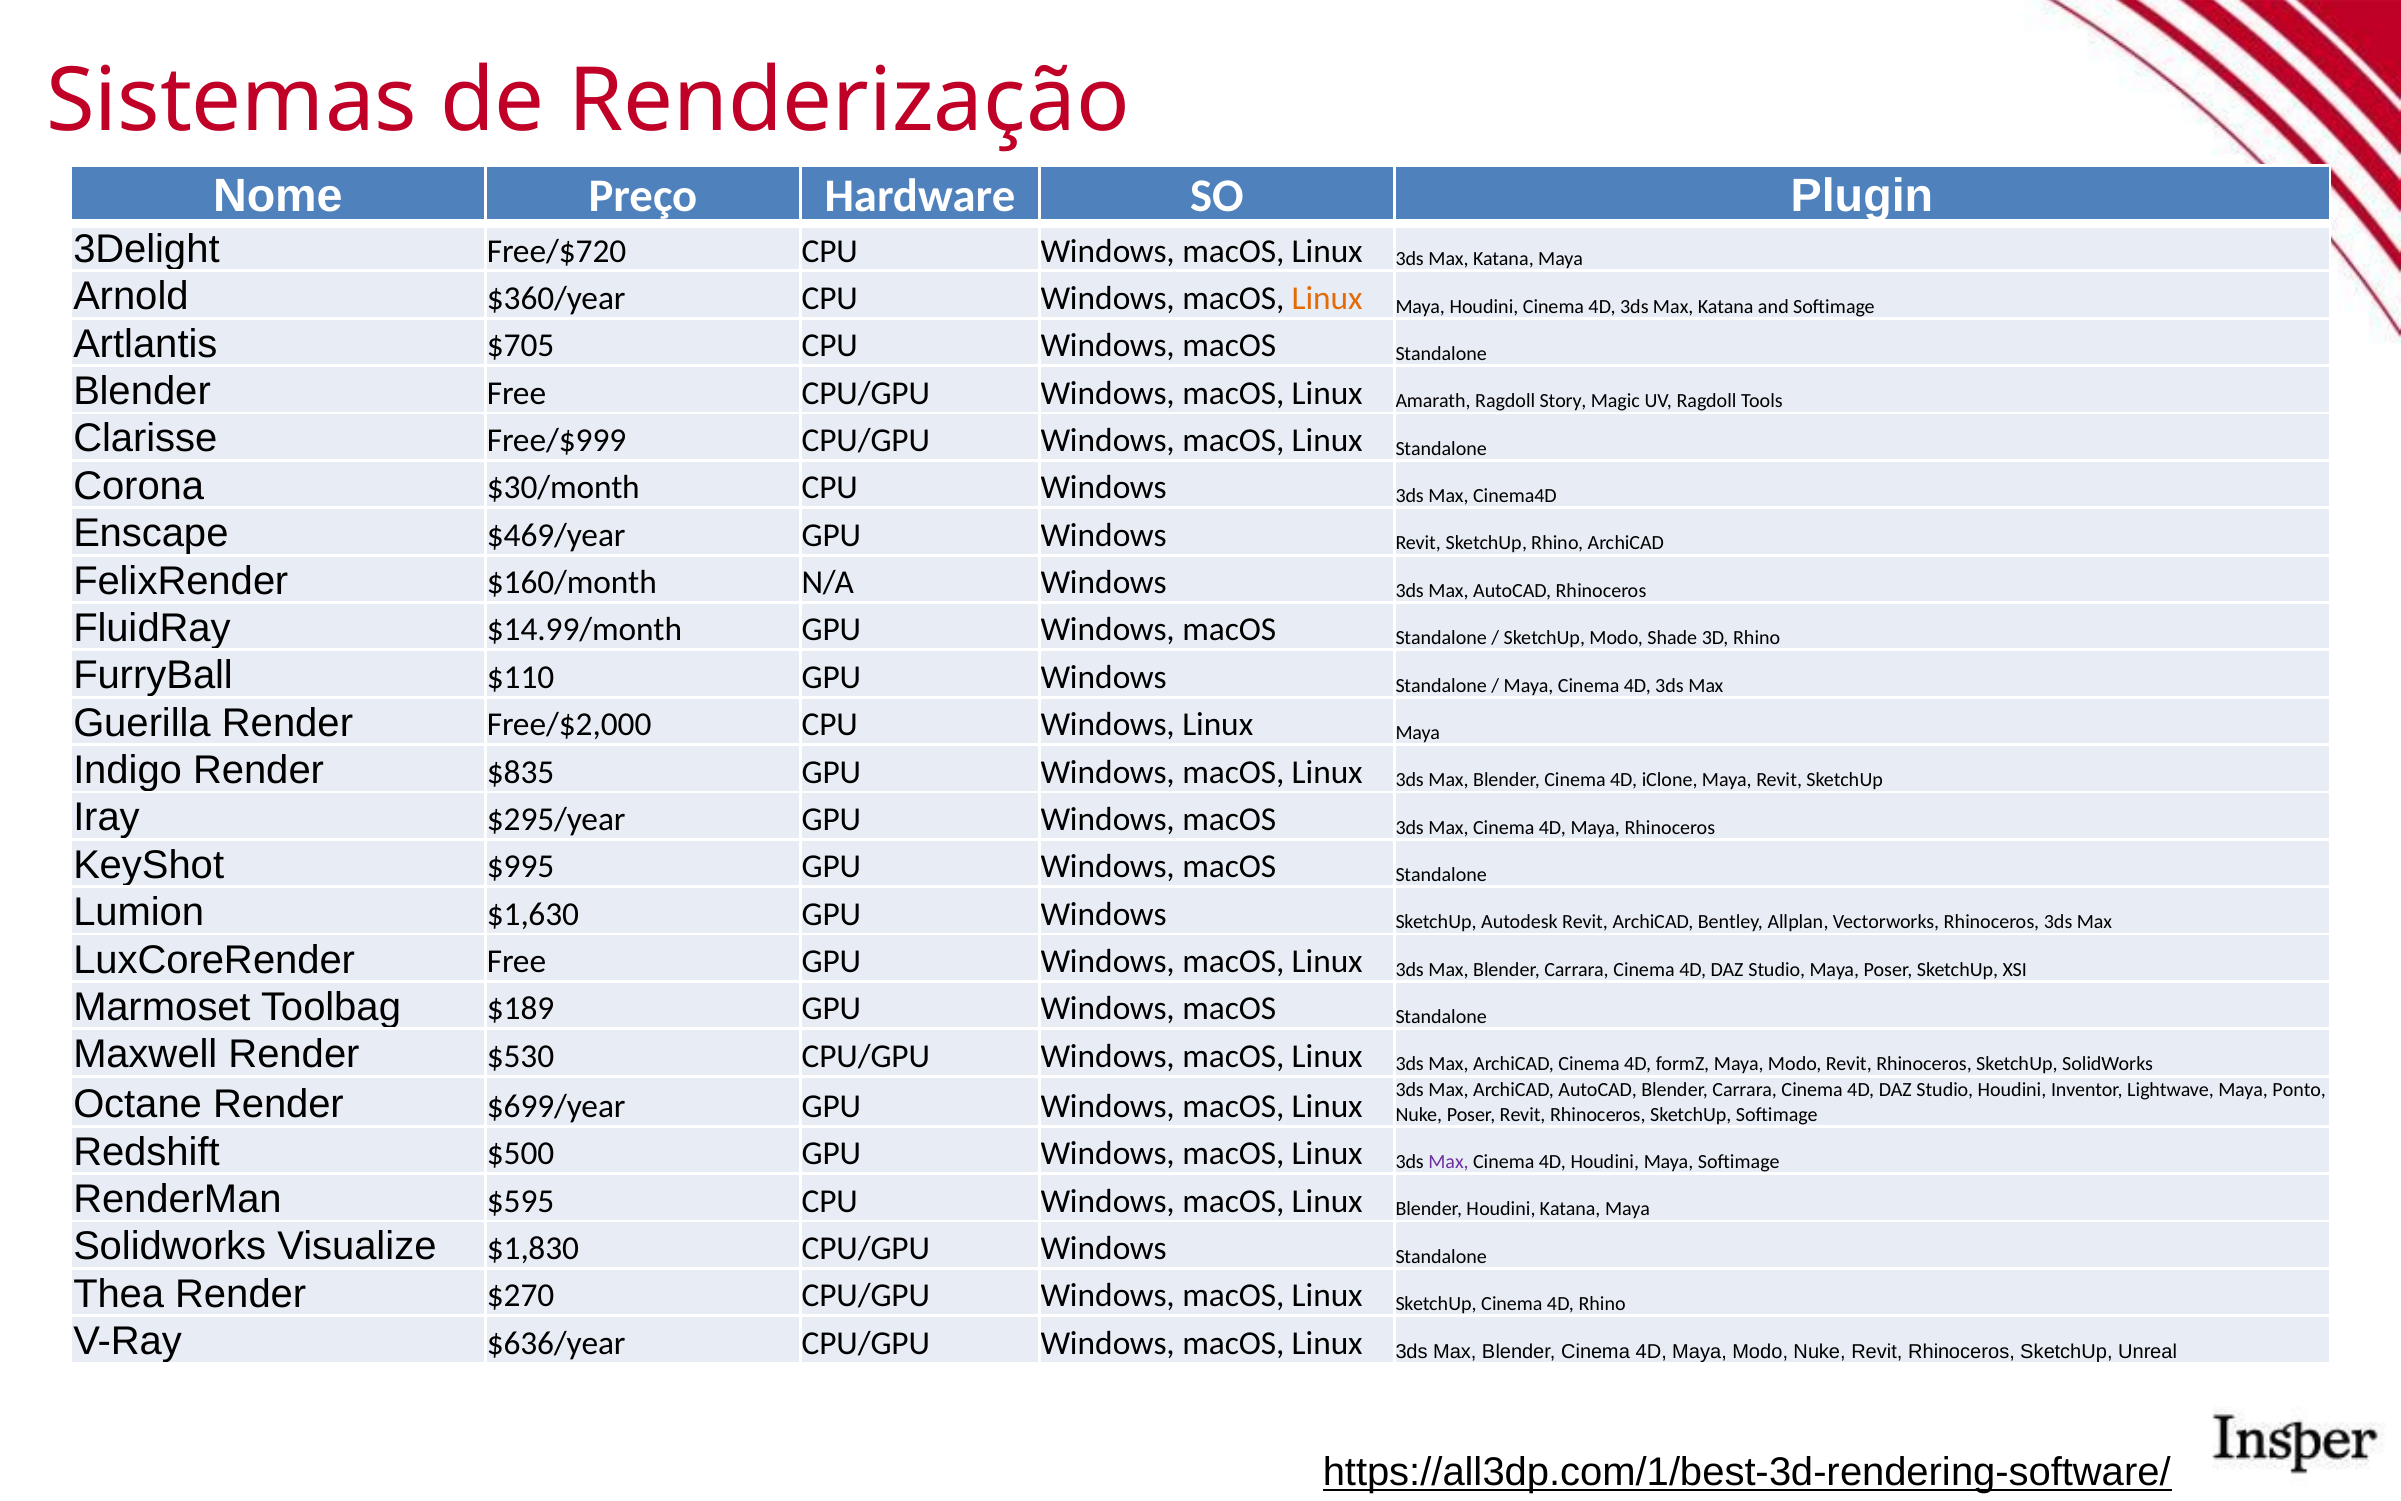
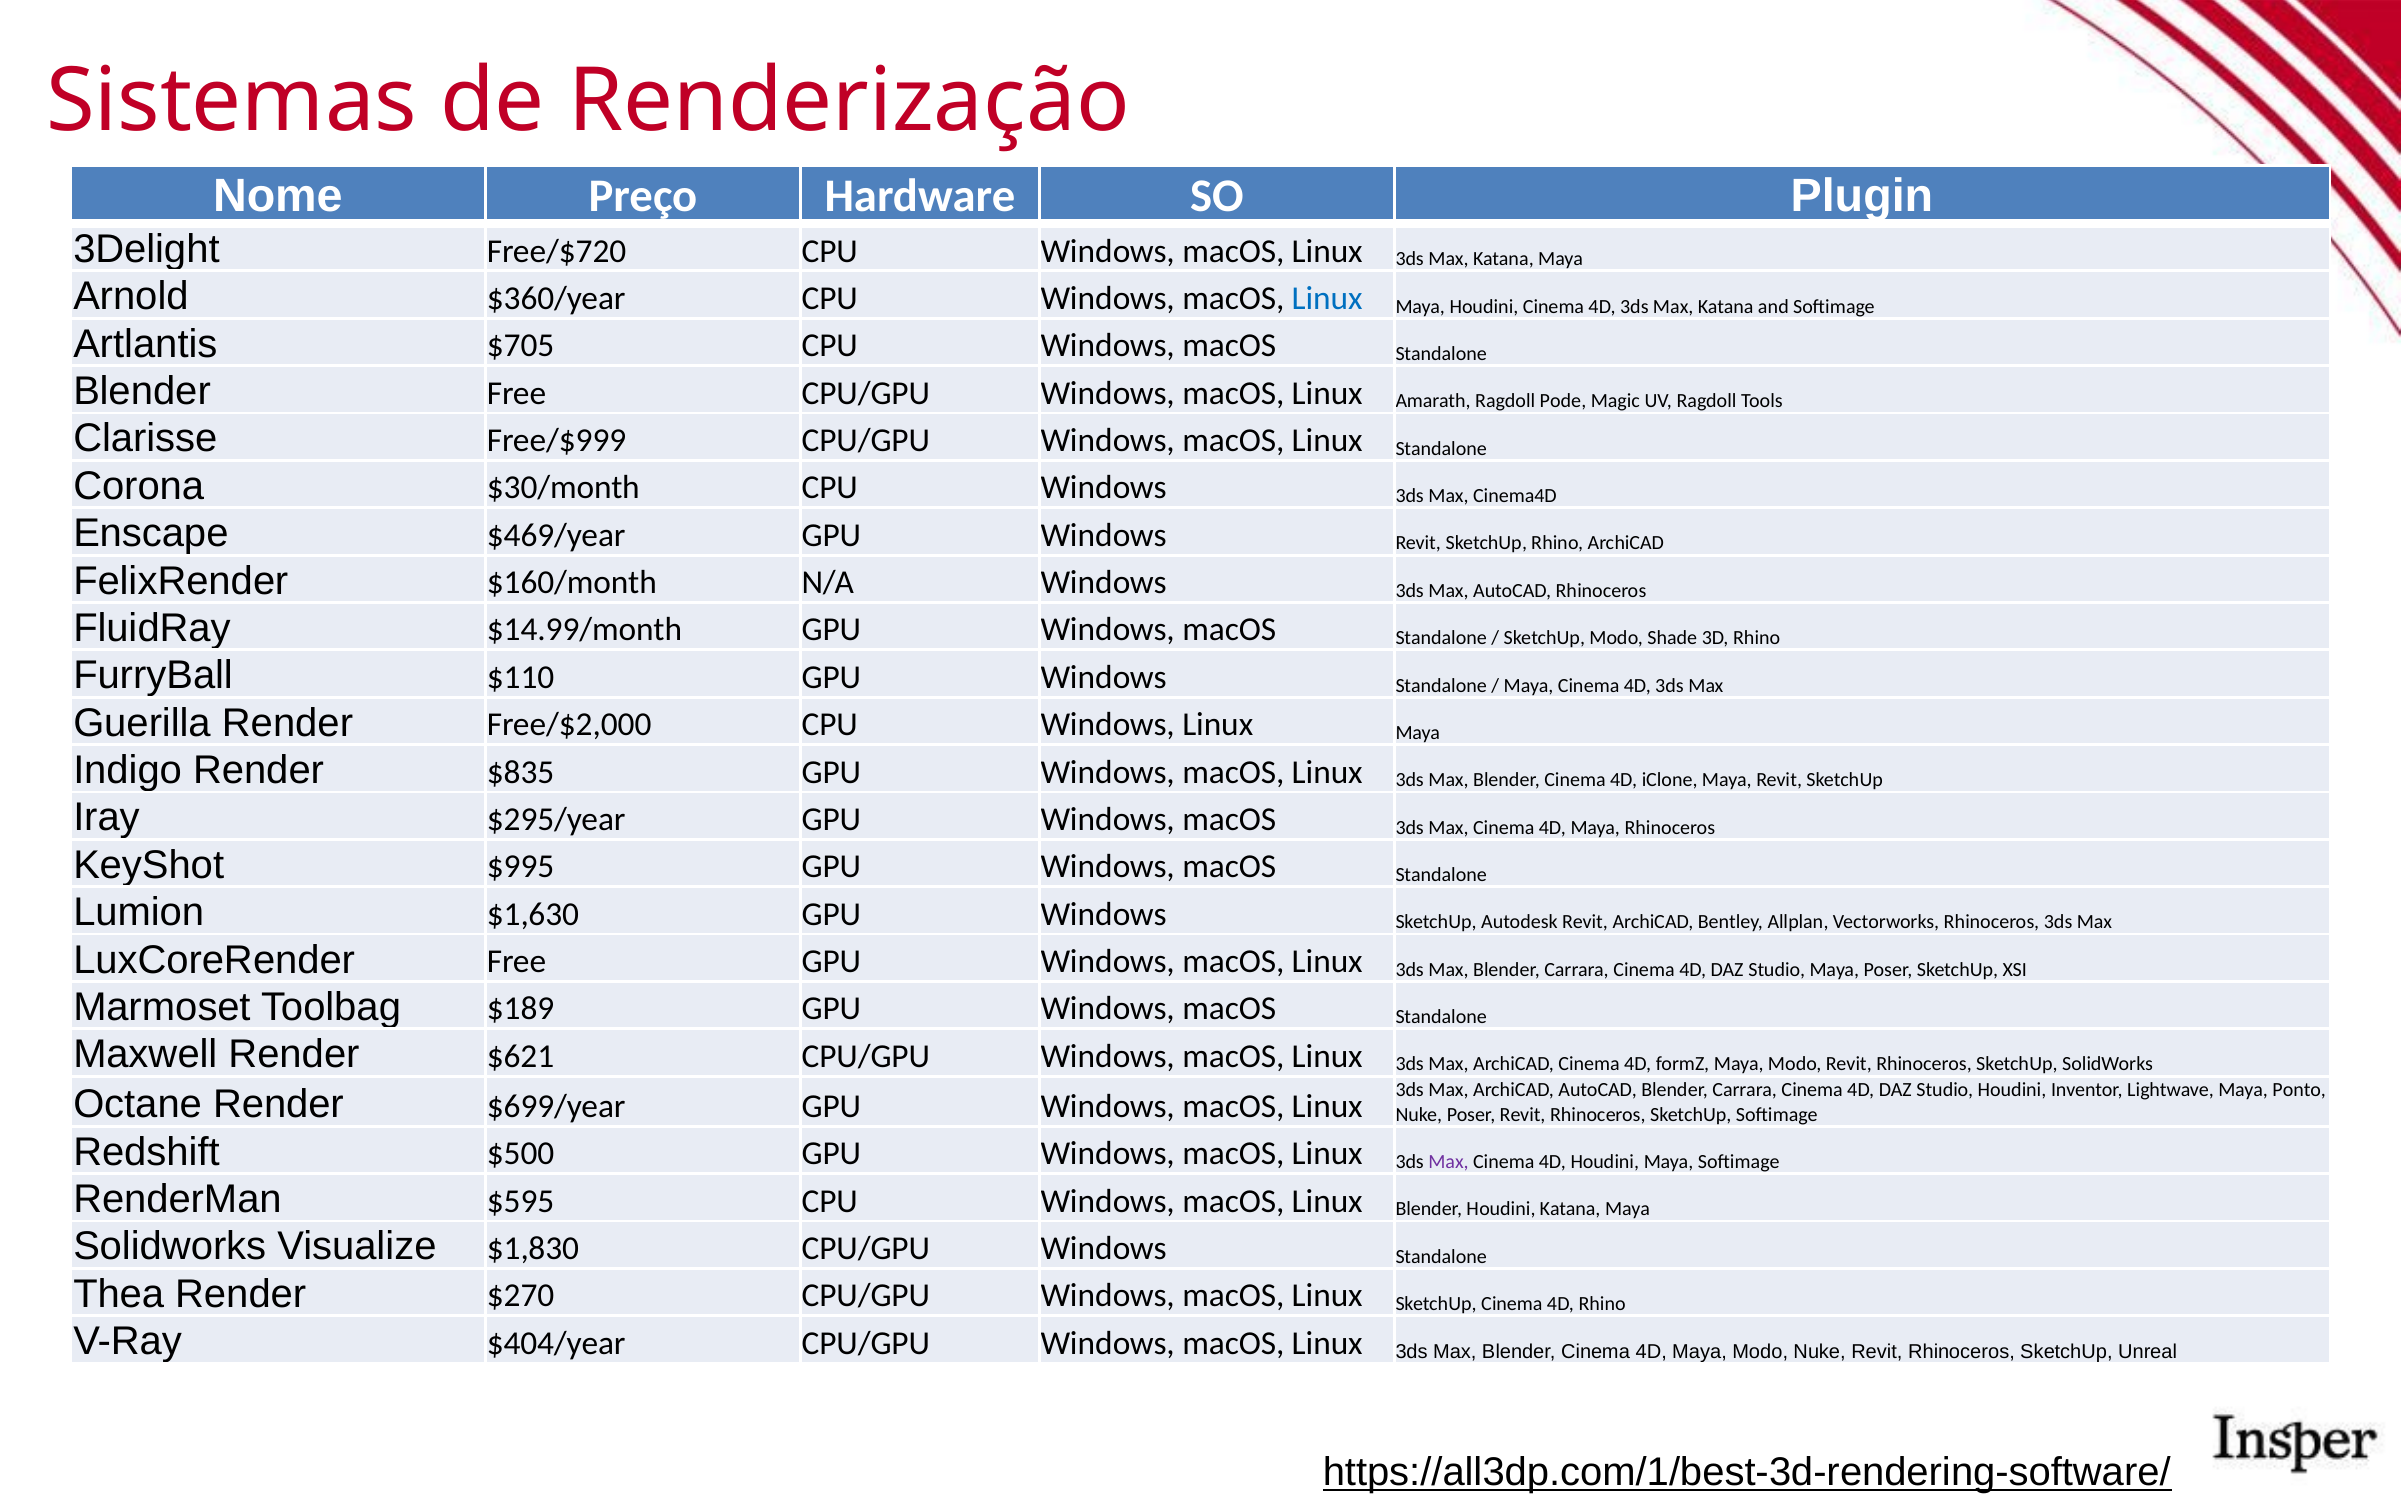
Linux colour: orange -> blue (1327, 298)
Story: Story -> Pode (1563, 401)
$530: $530 -> $621 (521, 1056)
$636/year: $636/year -> $404/year (556, 1343)
